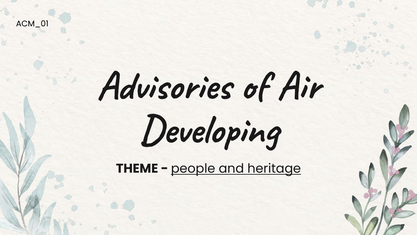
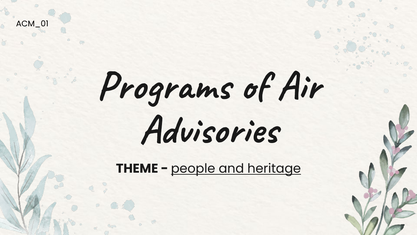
Advisories: Advisories -> Programs (163, 85)
Developing: Developing -> Advisories (208, 129)
